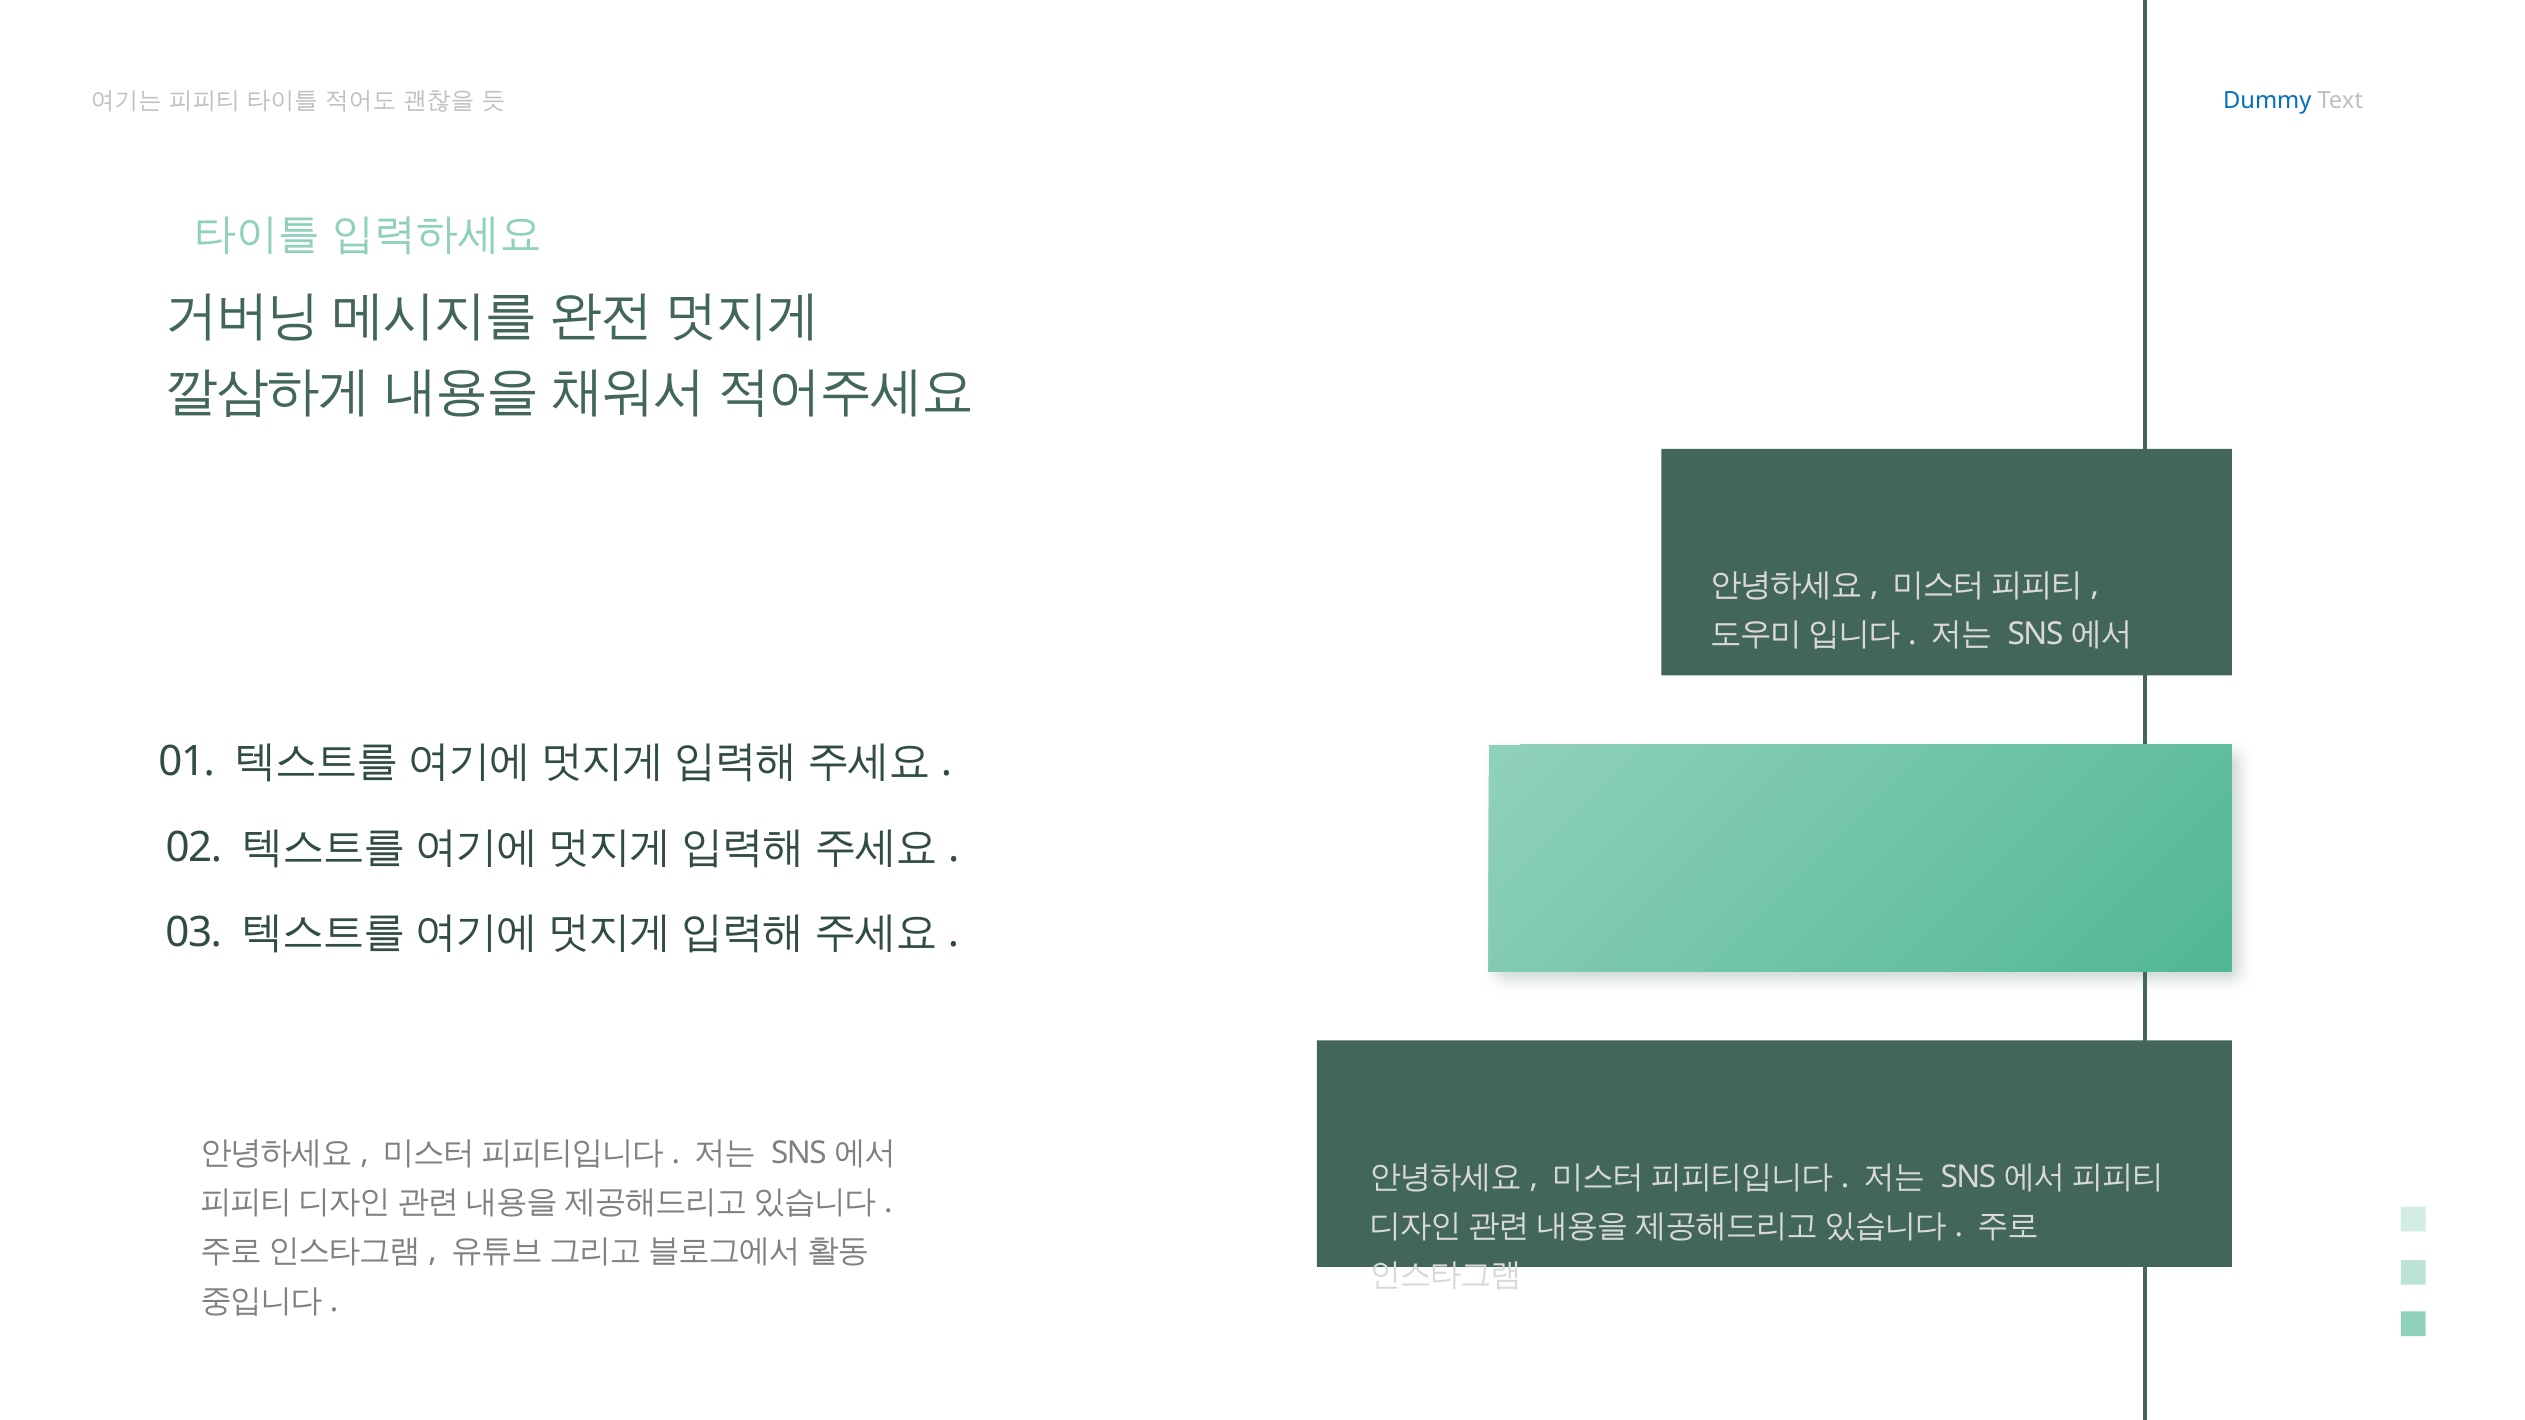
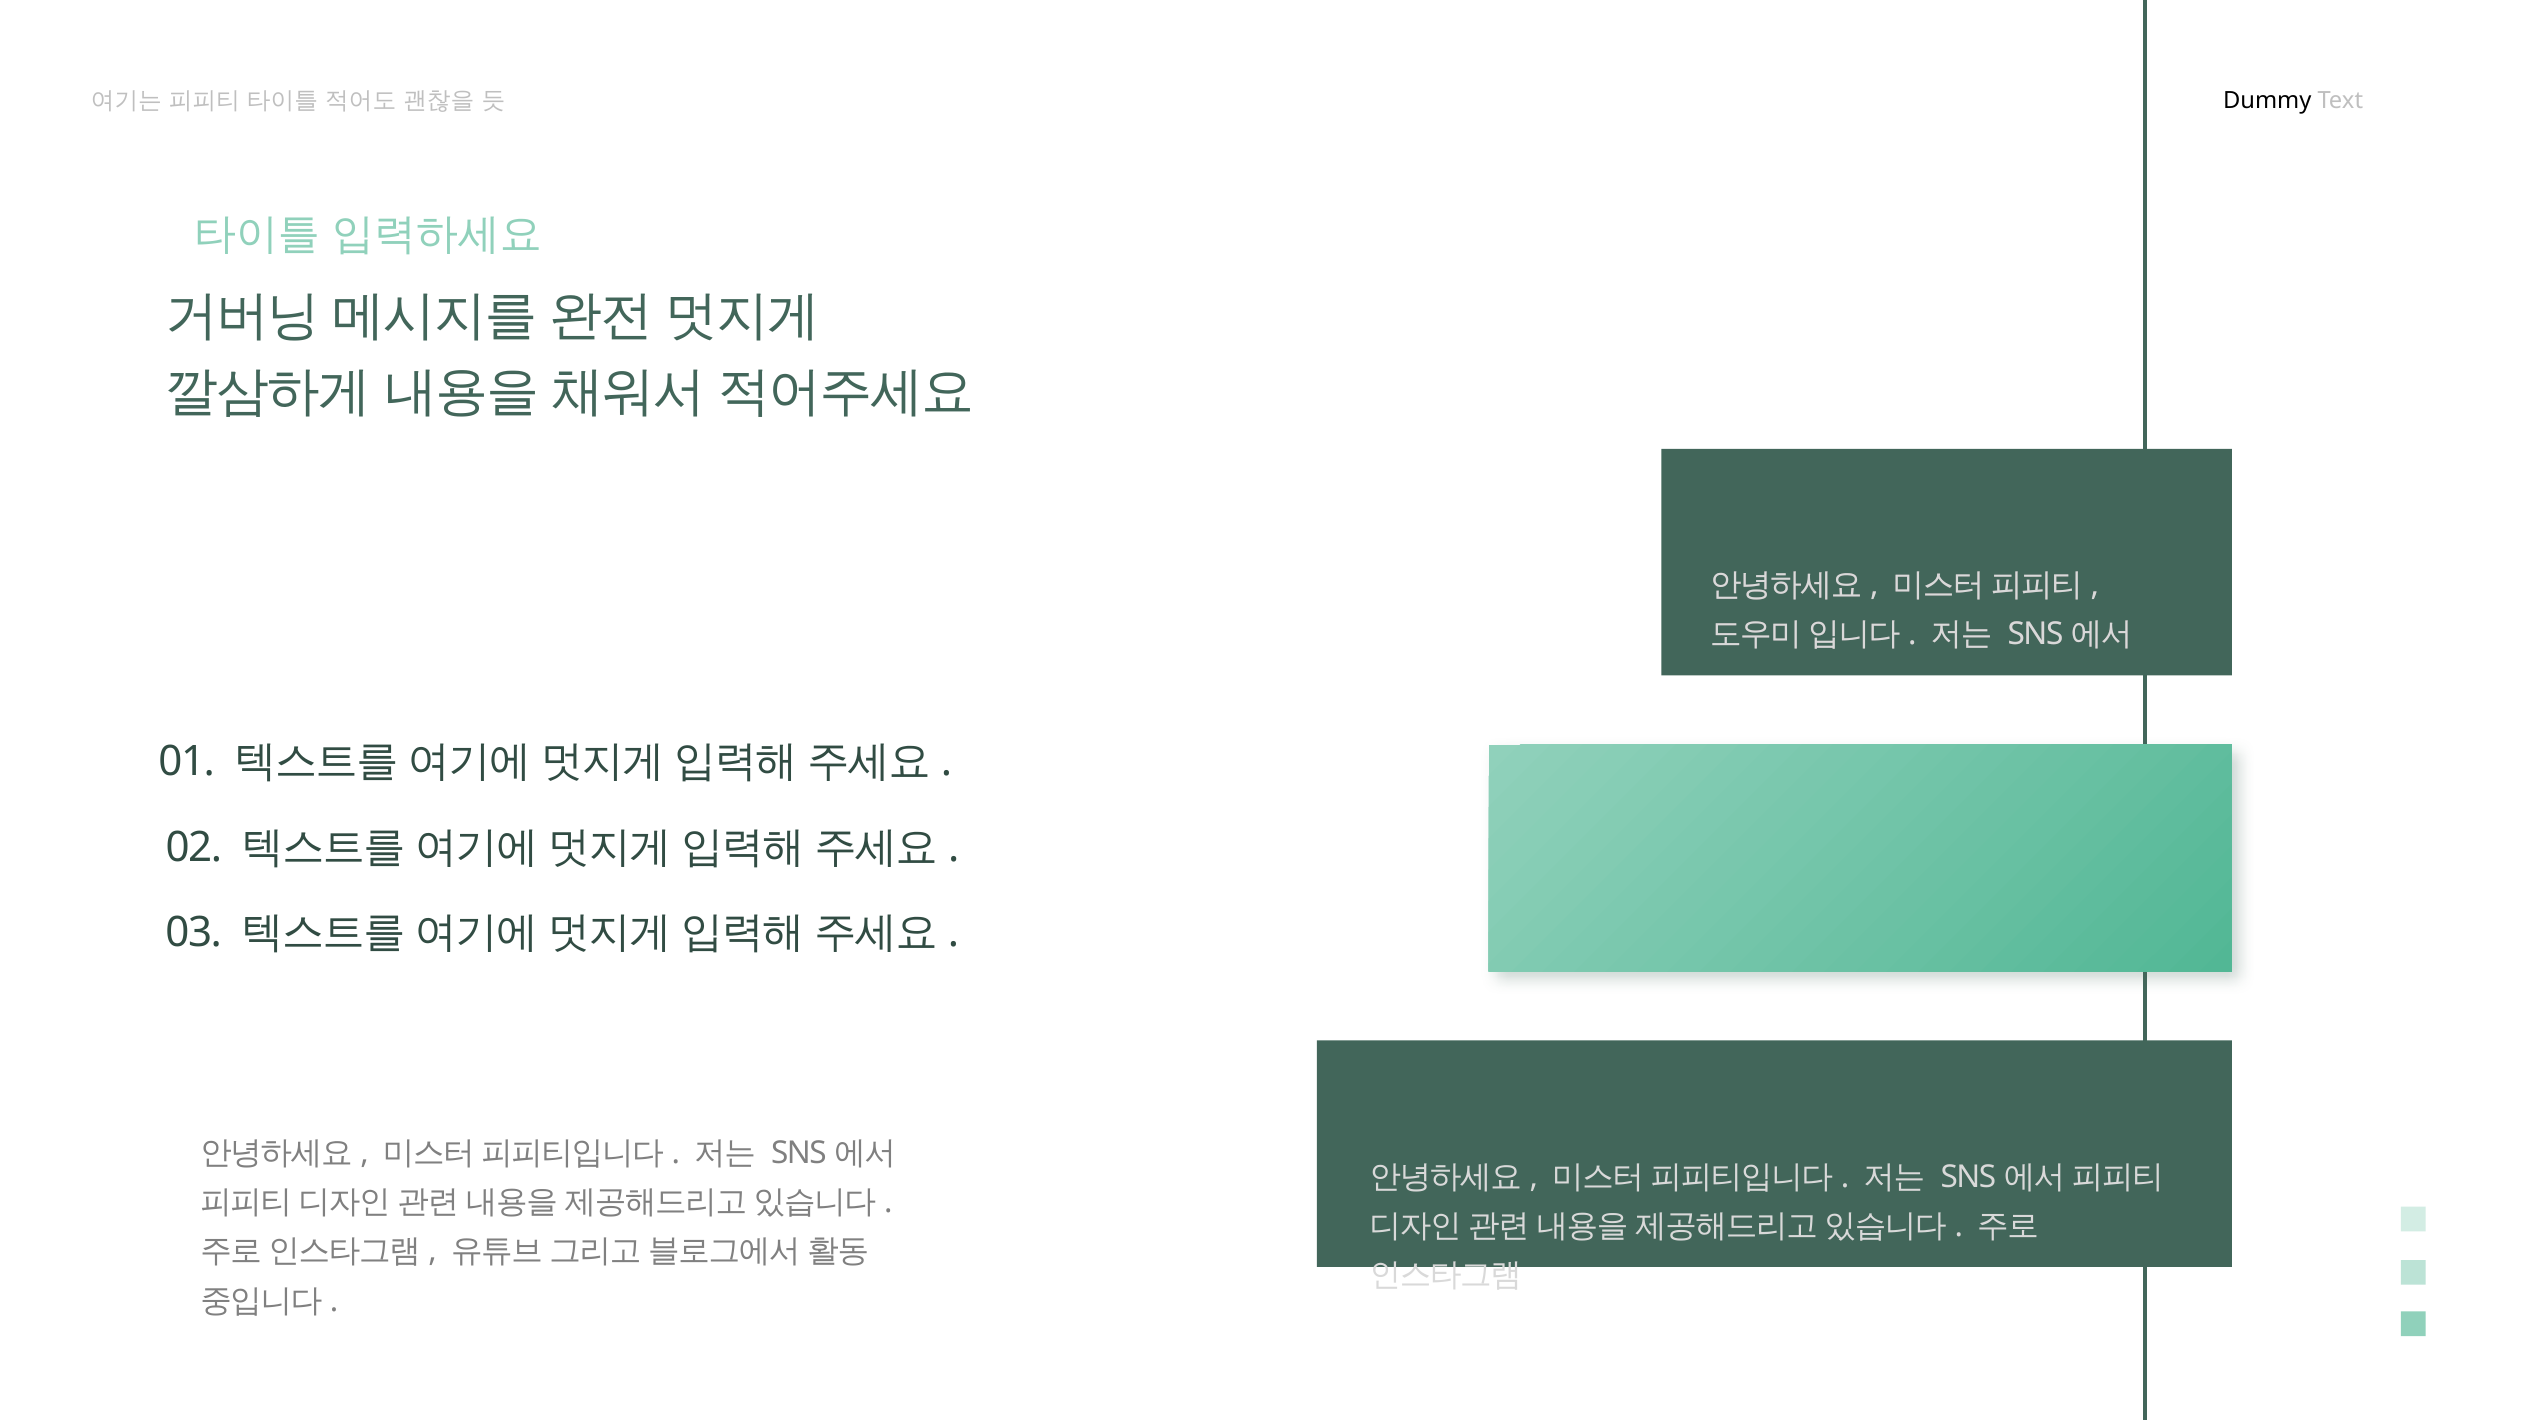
Dummy colour: blue -> black (2267, 101)
